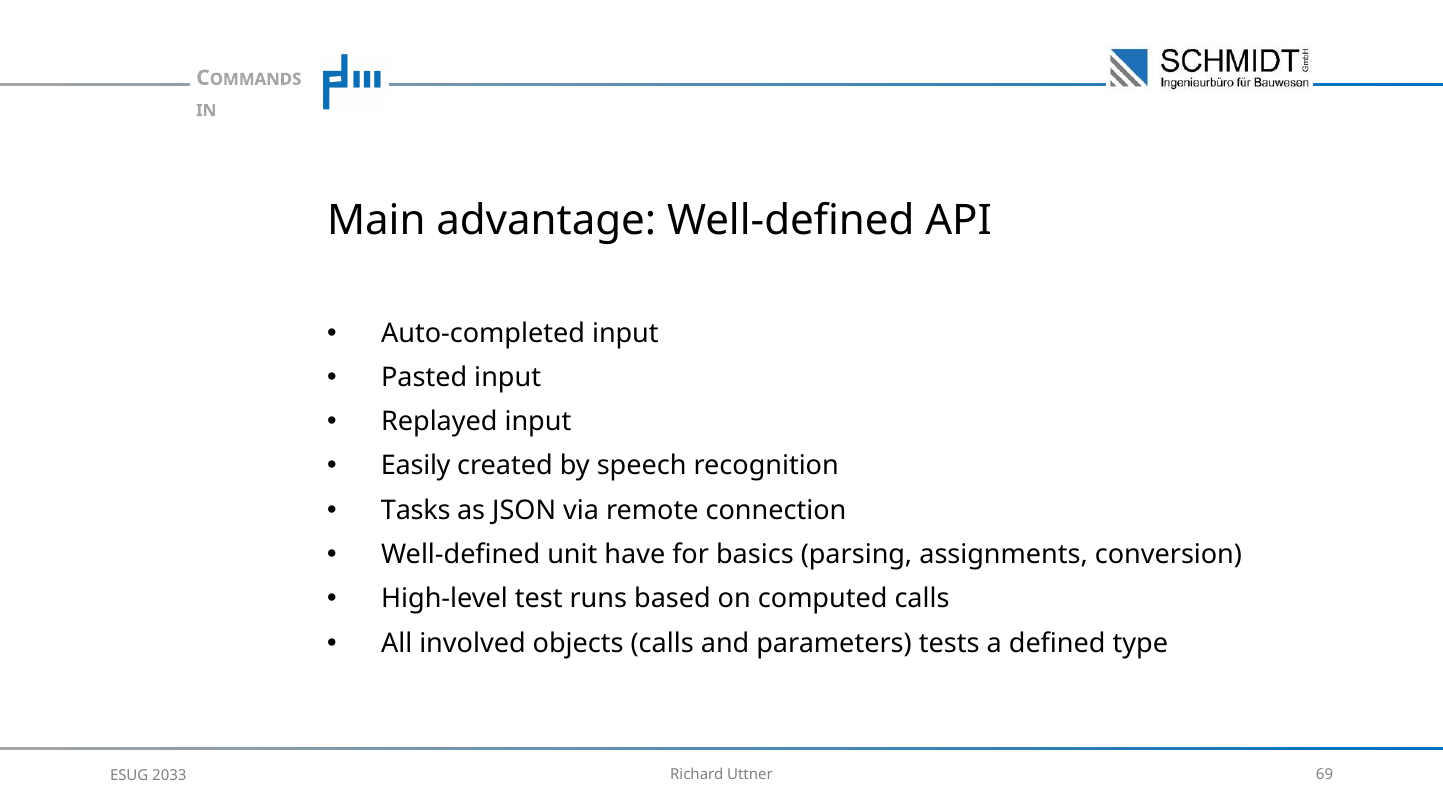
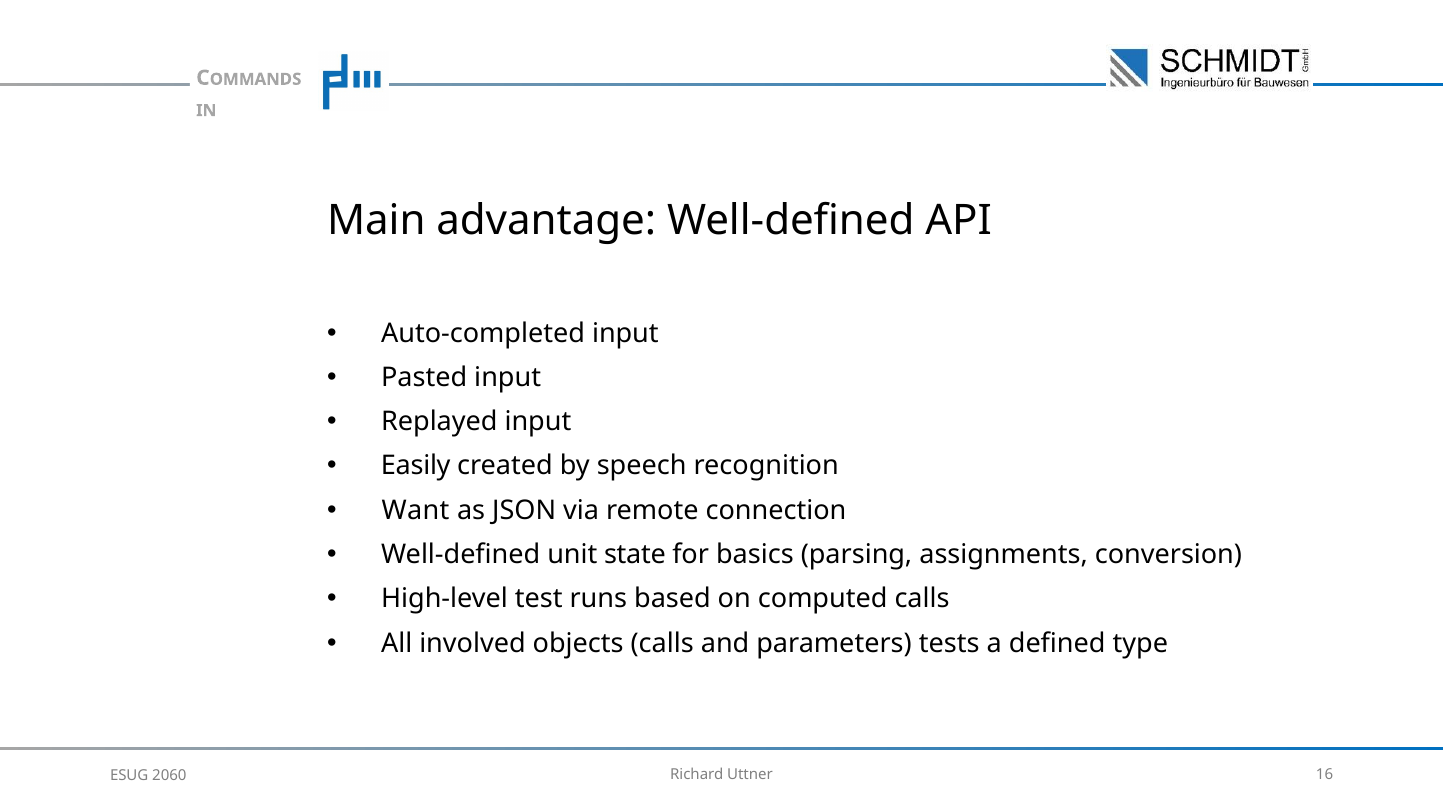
Tasks: Tasks -> Want (415, 510)
have: have -> state (635, 554)
69: 69 -> 16 (1325, 774)
2033: 2033 -> 2060 (169, 775)
